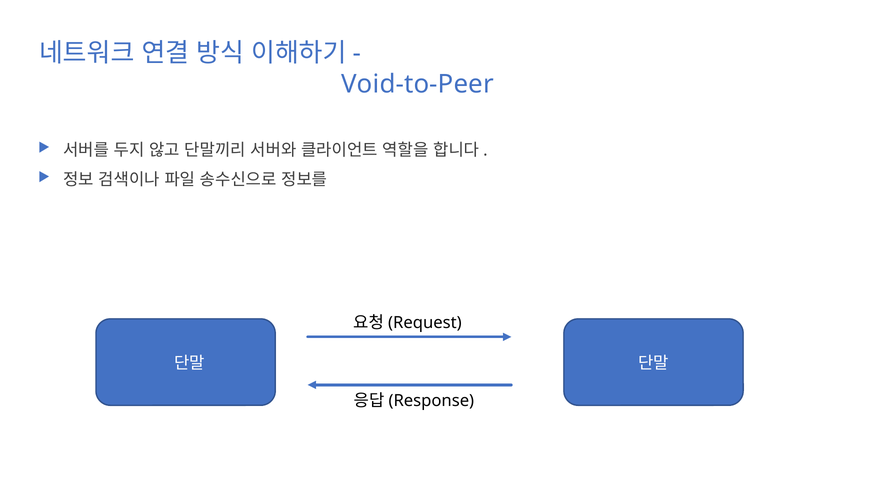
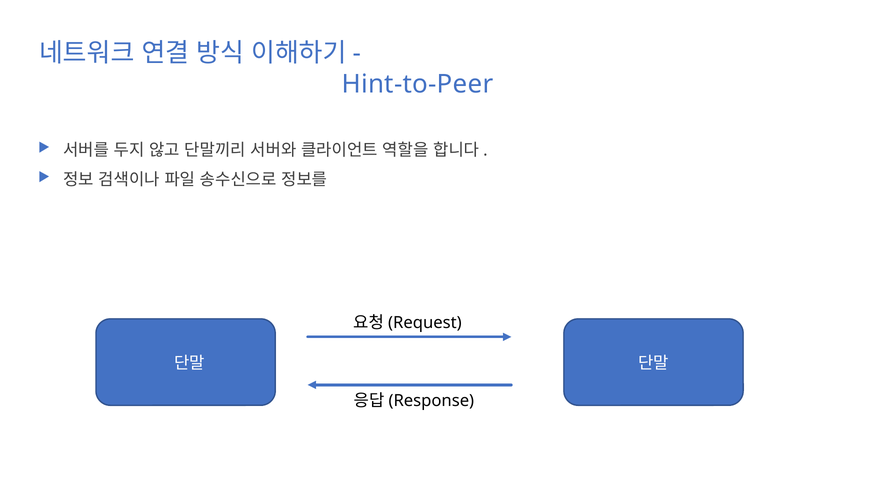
Void-to-Peer: Void-to-Peer -> Hint-to-Peer (417, 84)
